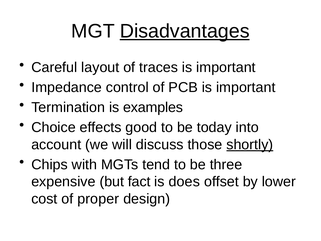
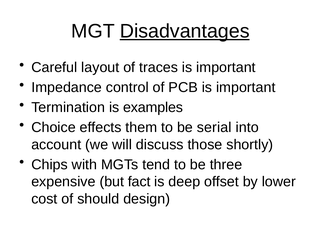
good: good -> them (141, 127)
today: today -> serial (214, 127)
shortly underline: present -> none (250, 144)
does: does -> deep (184, 182)
proper: proper -> should (98, 199)
